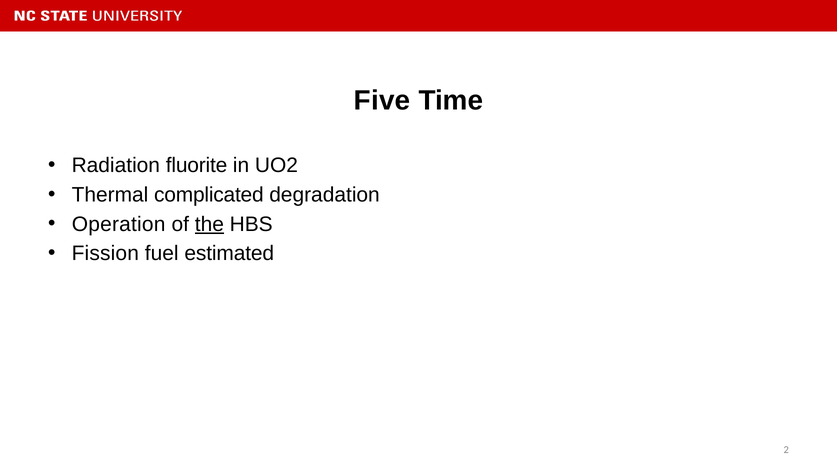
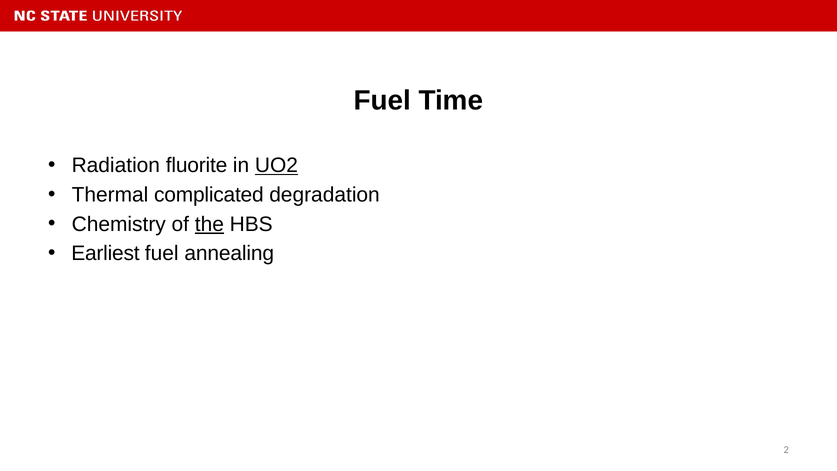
Five: Five -> Fuel (382, 100)
UO2 underline: none -> present (276, 165)
Operation: Operation -> Chemistry (119, 224)
Fission: Fission -> Earliest (105, 253)
estimated: estimated -> annealing (229, 253)
